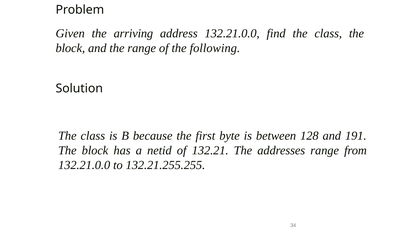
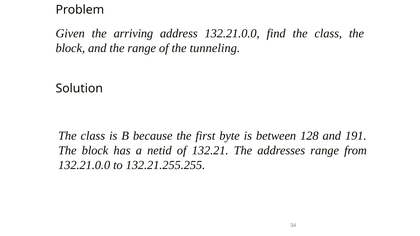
following: following -> tunneling (215, 48)
